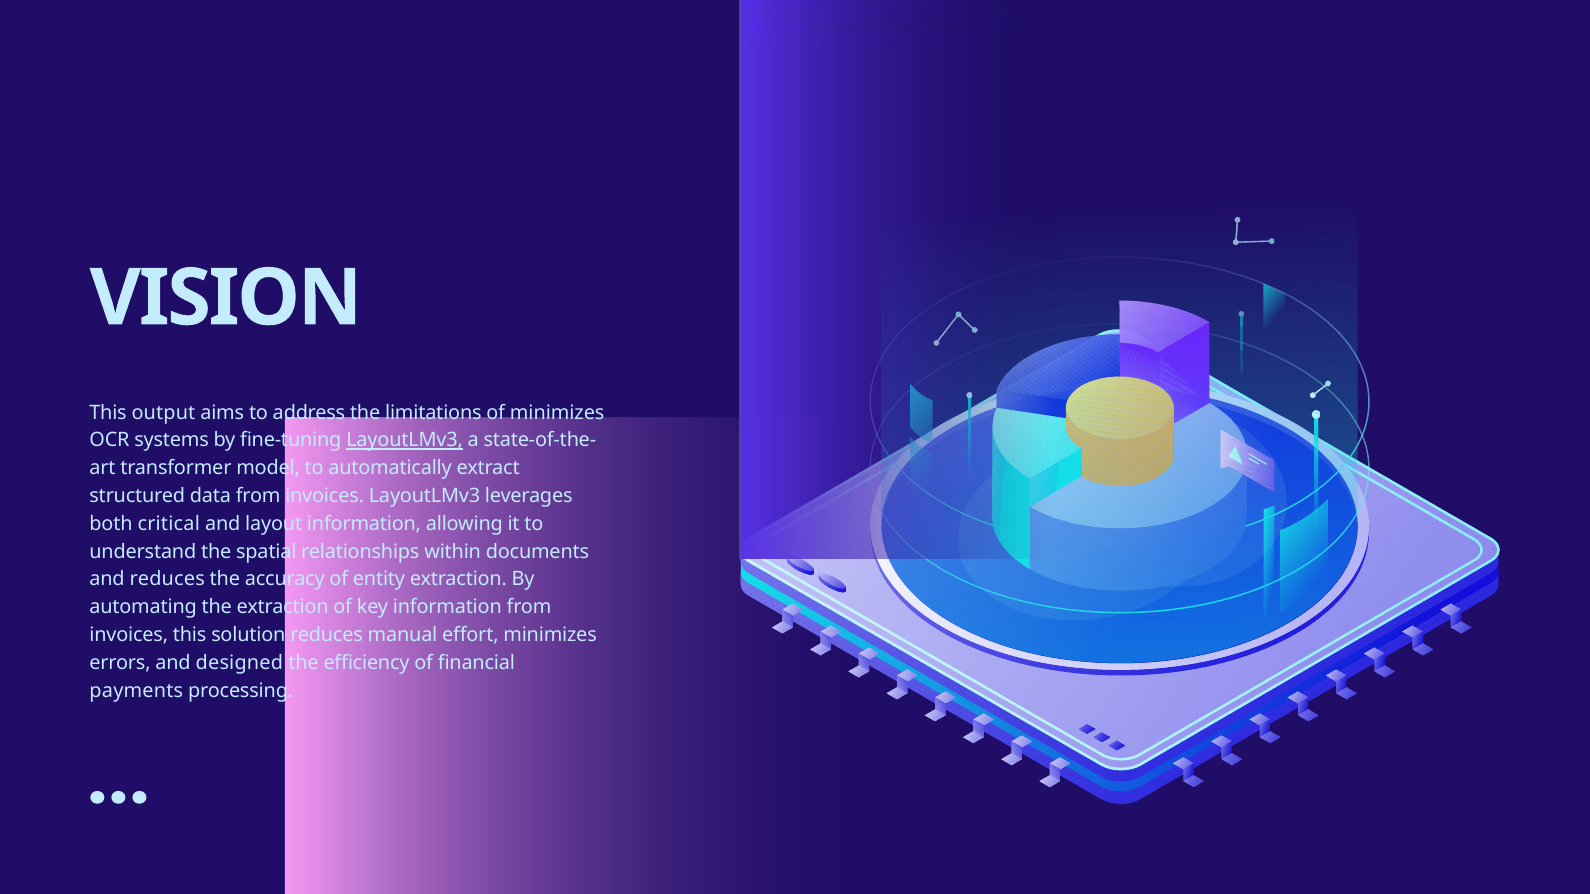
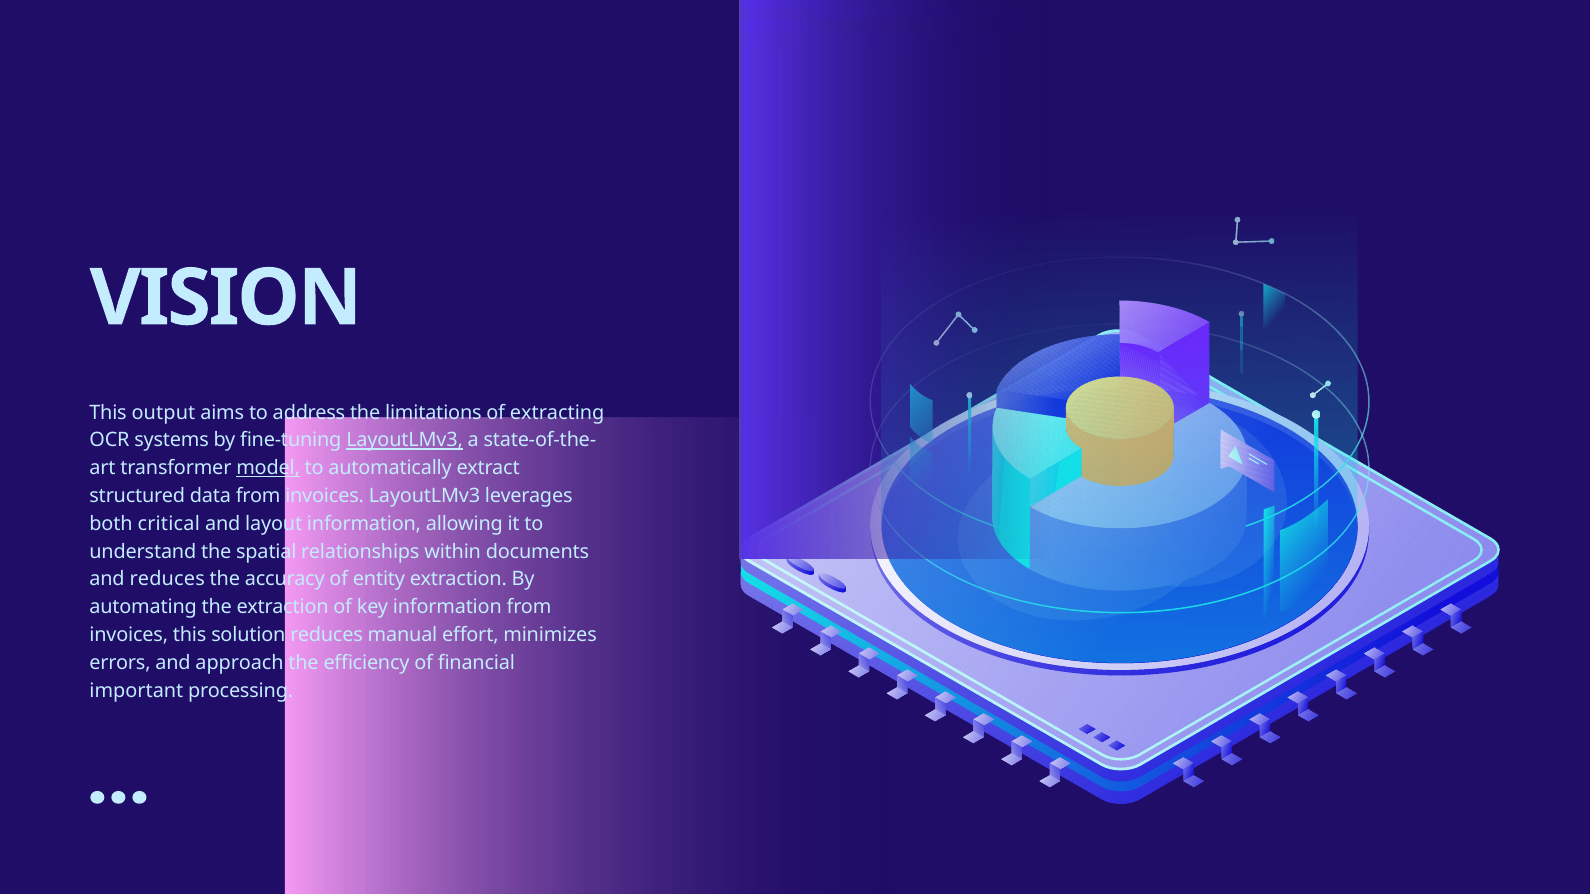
of minimizes: minimizes -> extracting (557, 413)
model underline: none -> present (268, 468)
designed: designed -> approach (240, 663)
payments: payments -> important (136, 691)
